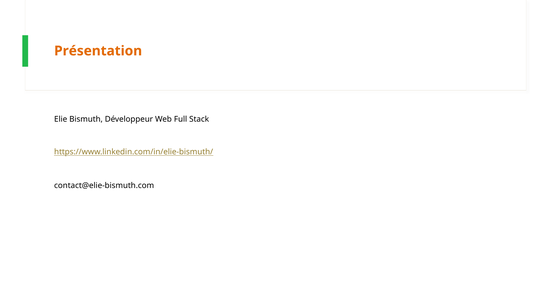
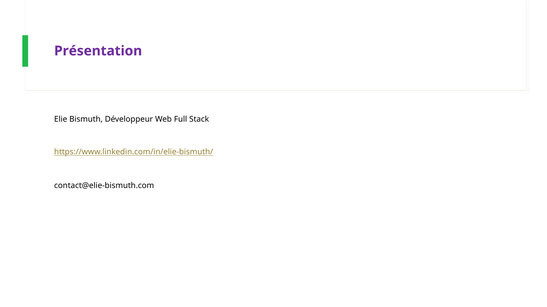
Présentation colour: orange -> purple (98, 51)
